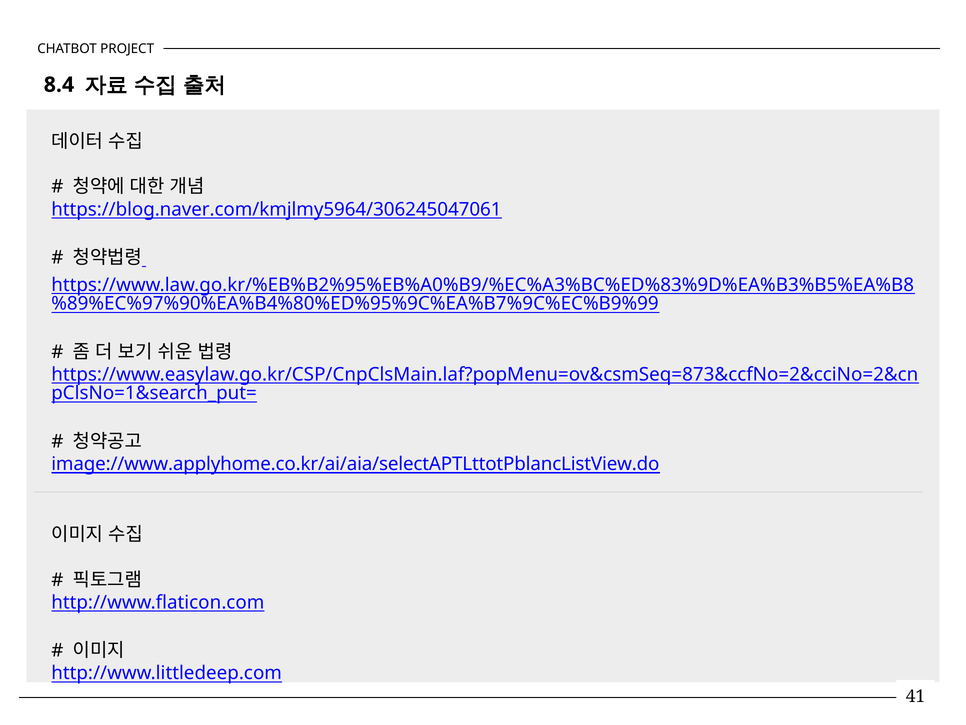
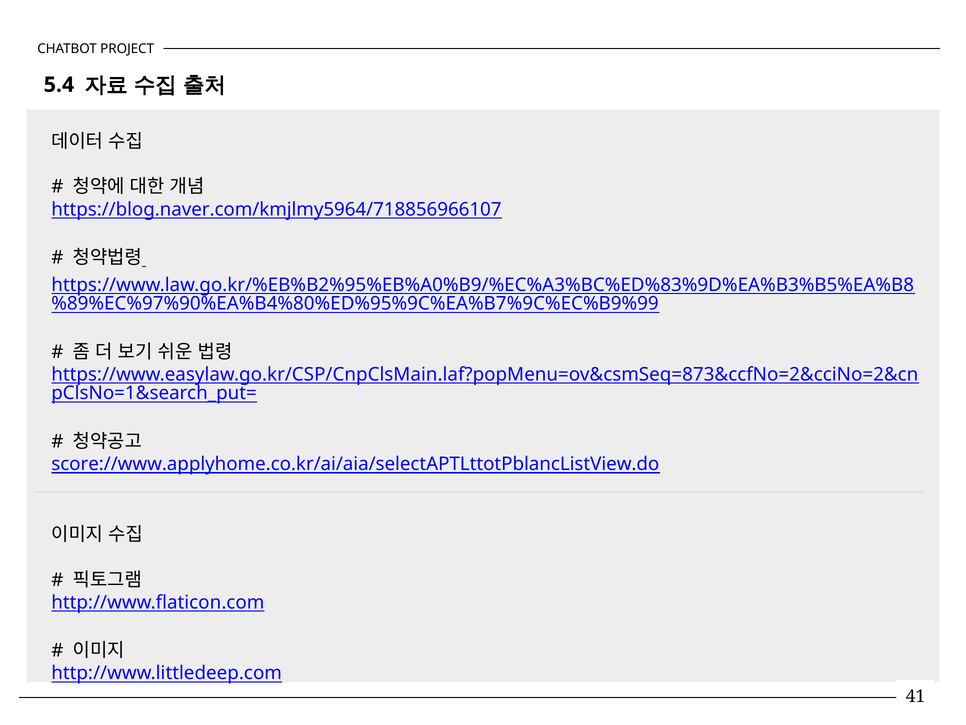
8.4: 8.4 -> 5.4 (59, 85)
https://blog.naver.com/kmjlmy5964/306245047061: https://blog.naver.com/kmjlmy5964/306245047061 -> https://blog.naver.com/kmjlmy5964/718856966107 (276, 209)
image://www.applyhome.co.kr/ai/aia/selectAPTLttotPblancListView.do: image://www.applyhome.co.kr/ai/aia/selectAPTLttotPblancListView.do -> score://www.applyhome.co.kr/ai/aia/selectAPTLttotPblancListView.do (355, 464)
